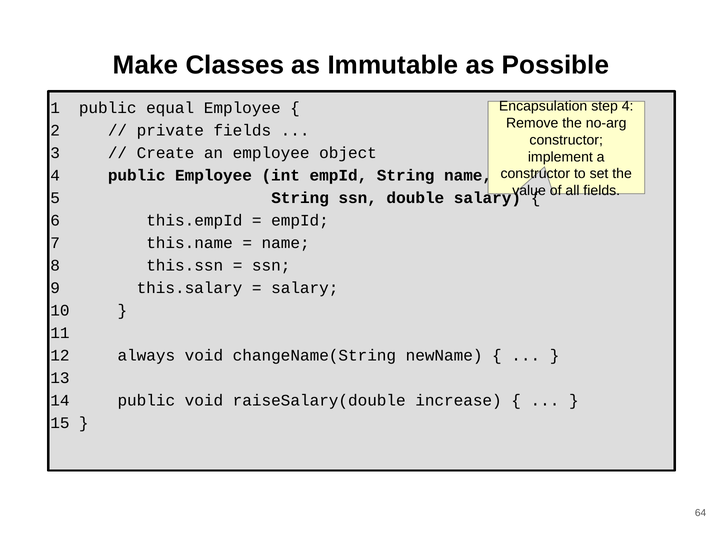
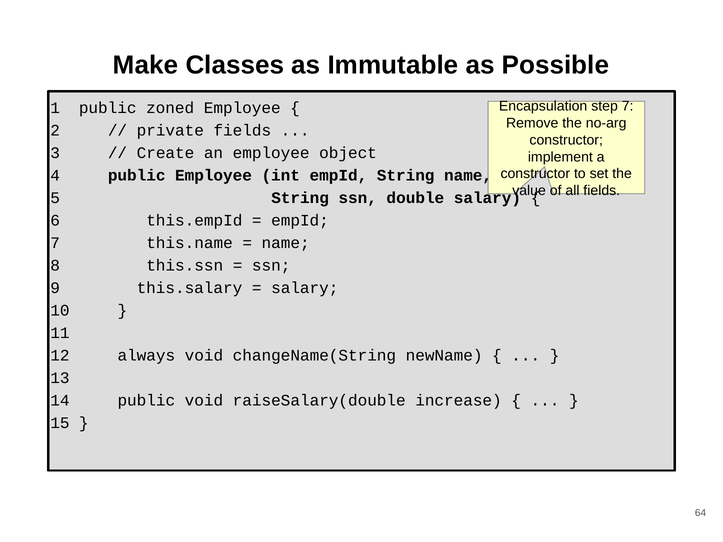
step 4: 4 -> 7 (628, 106)
equal: equal -> zoned (170, 108)
